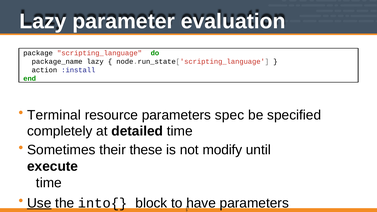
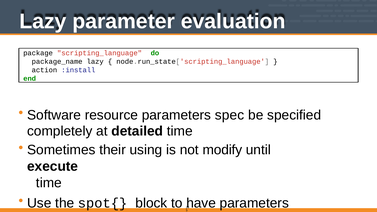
Terminal: Terminal -> Software (54, 115)
these: these -> using (146, 150)
Use underline: present -> none (39, 203)
into{: into{ -> spot{ (103, 203)
